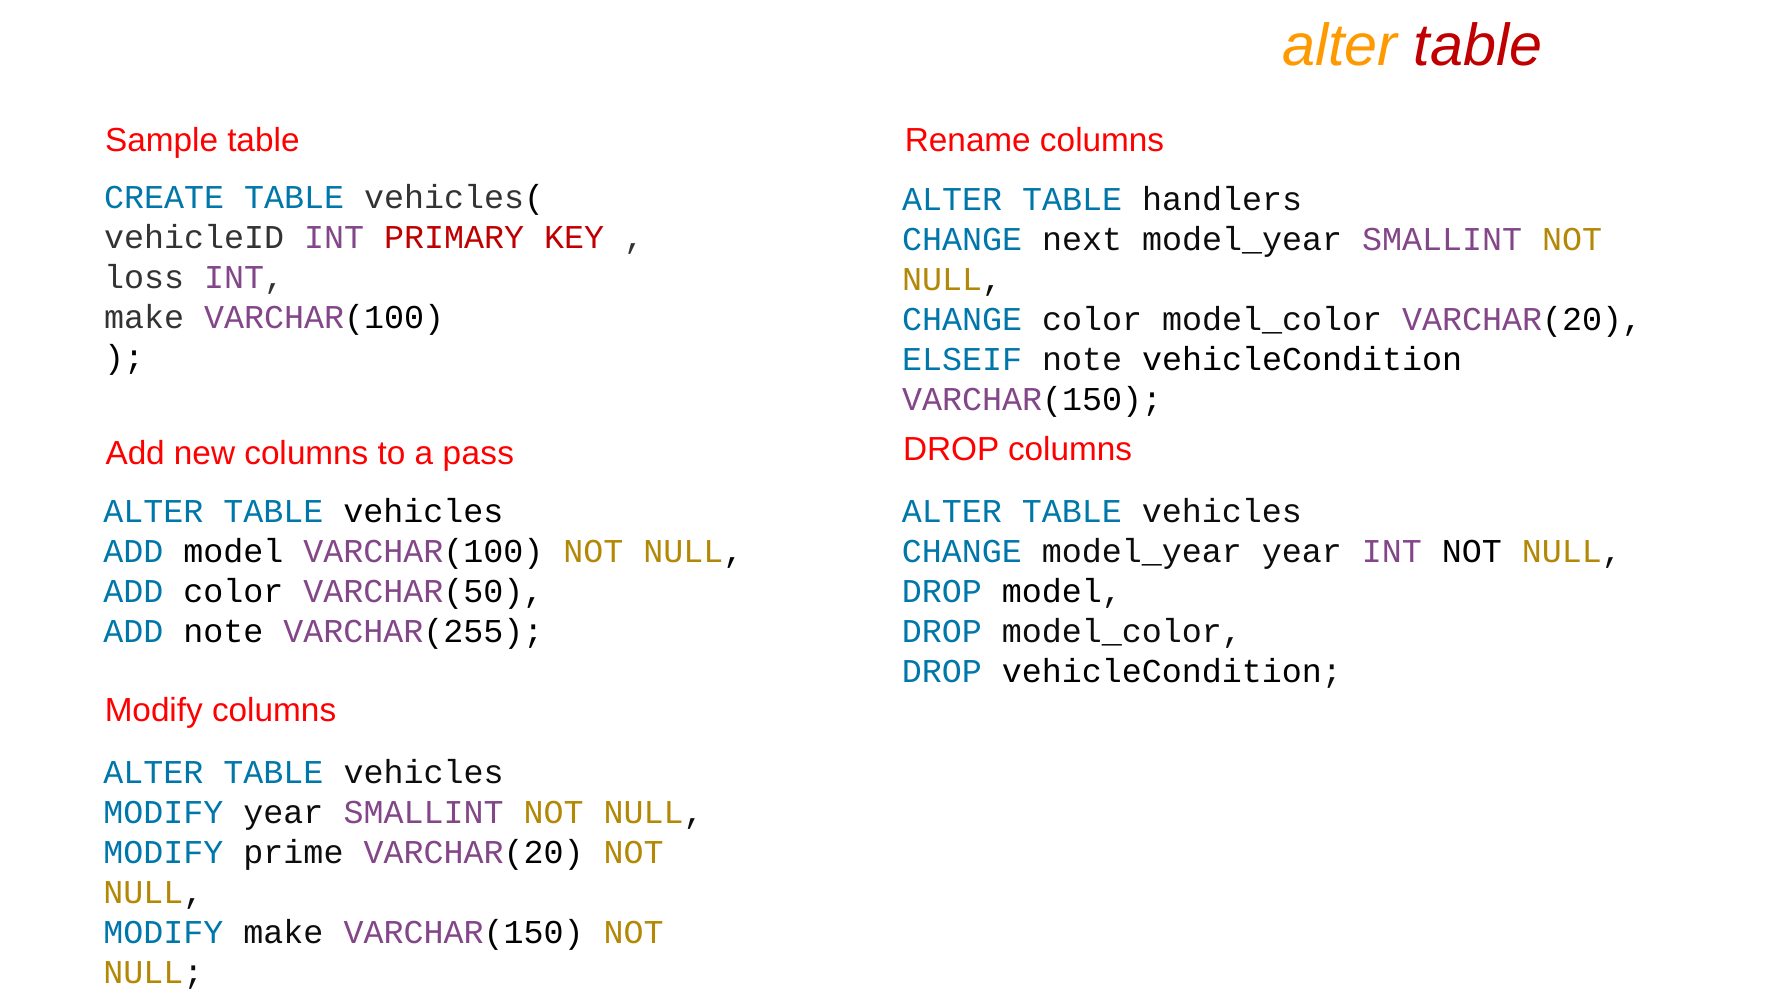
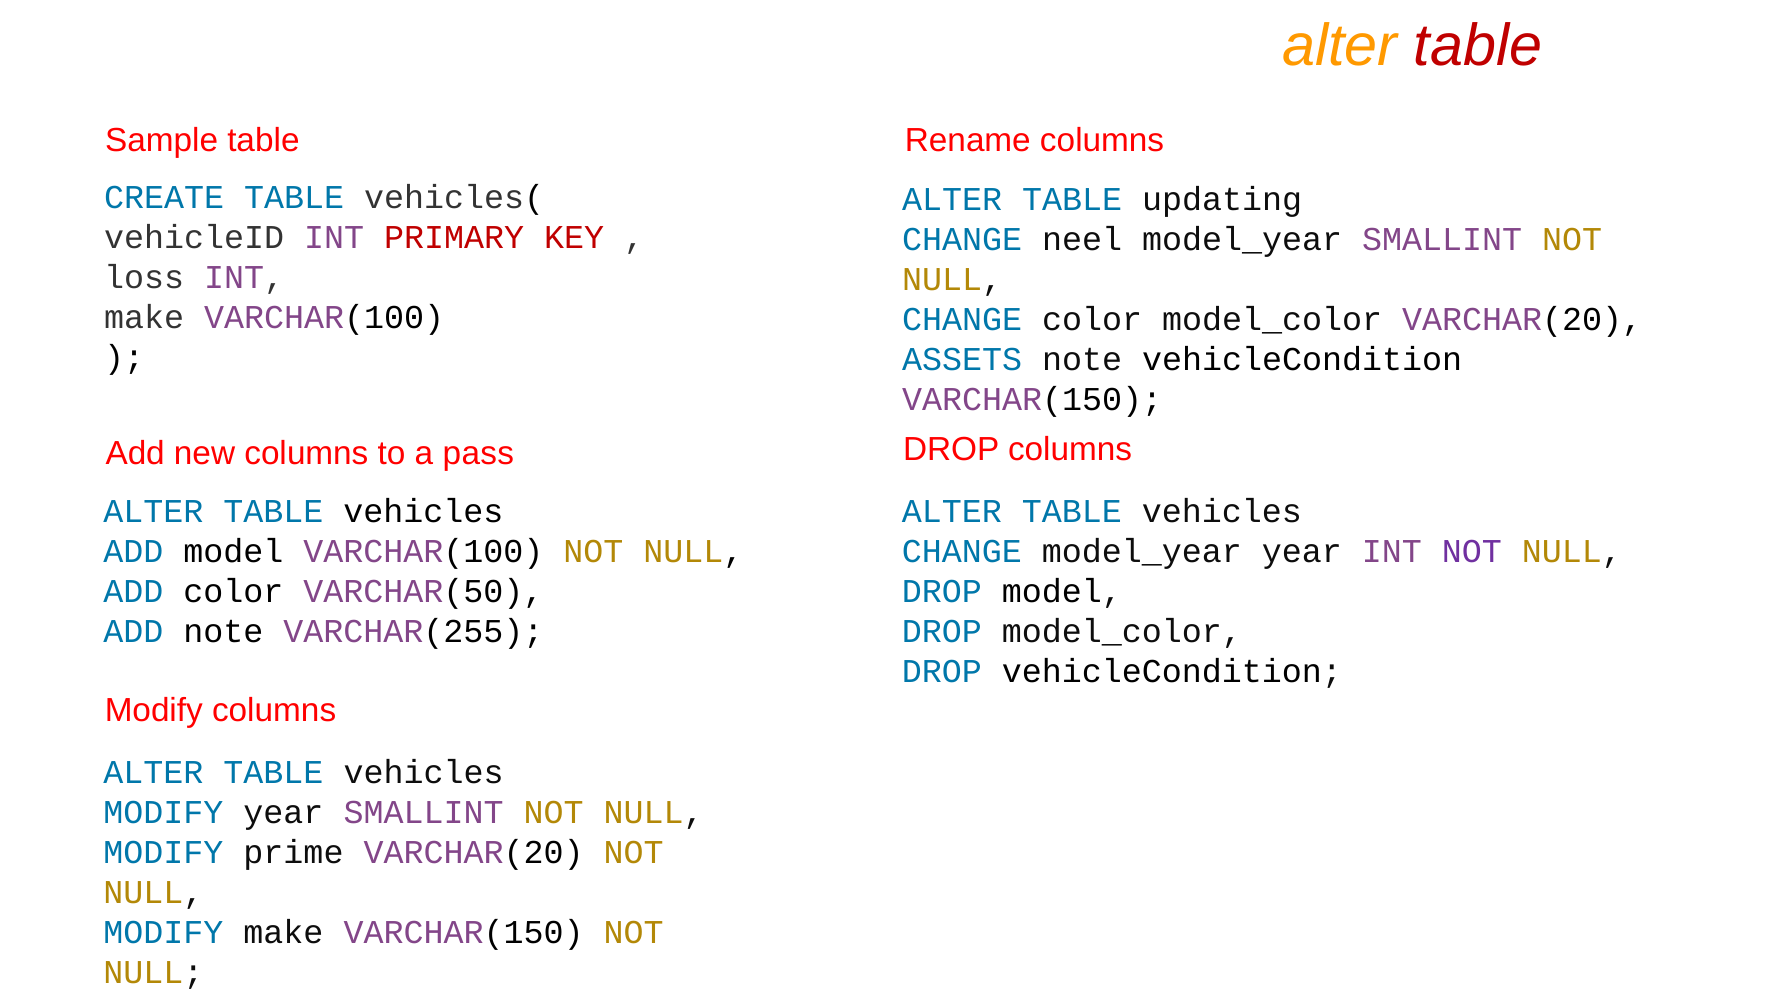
handlers: handlers -> updating (1222, 200)
next: next -> neel (1082, 240)
ELSEIF: ELSEIF -> ASSETS (962, 360)
NOT colour: black -> purple (1472, 551)
